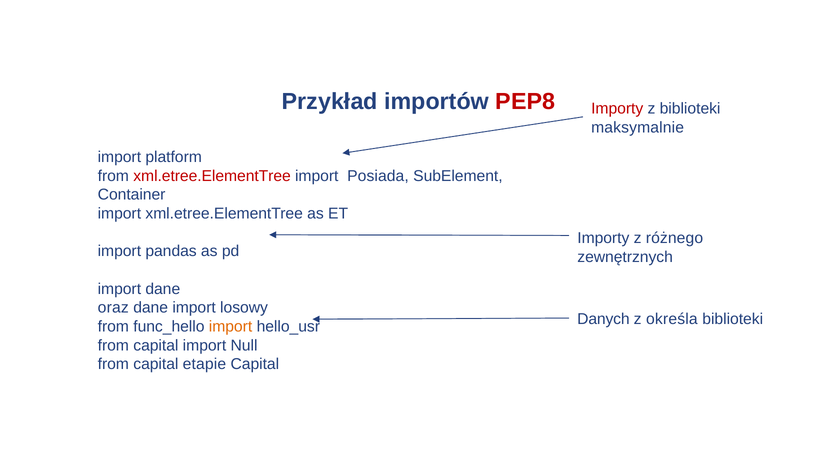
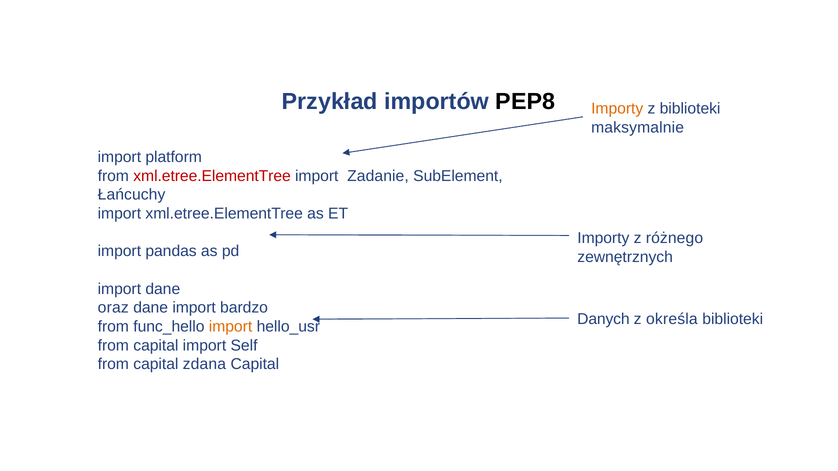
PEP8 colour: red -> black (525, 102)
Importy colour: red -> orange (617, 109)
Posiada: Posiada -> Zadanie (378, 176)
Container: Container -> Łańcuchy (132, 195)
losowy: losowy -> bardzo (244, 308)
Null: Null -> Self (244, 346)
etapie: etapie -> zdana (204, 364)
